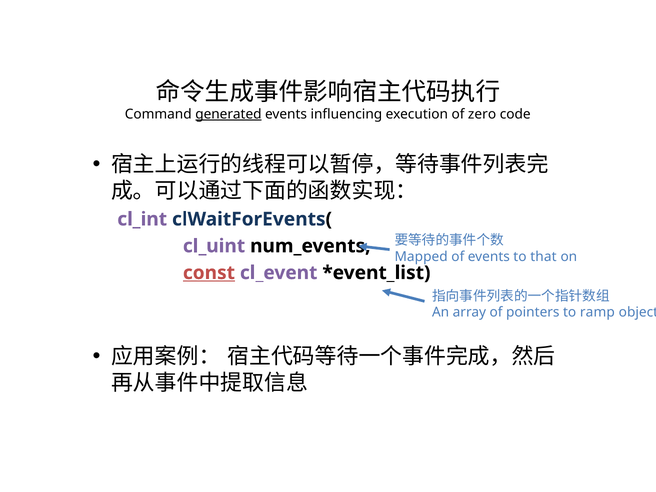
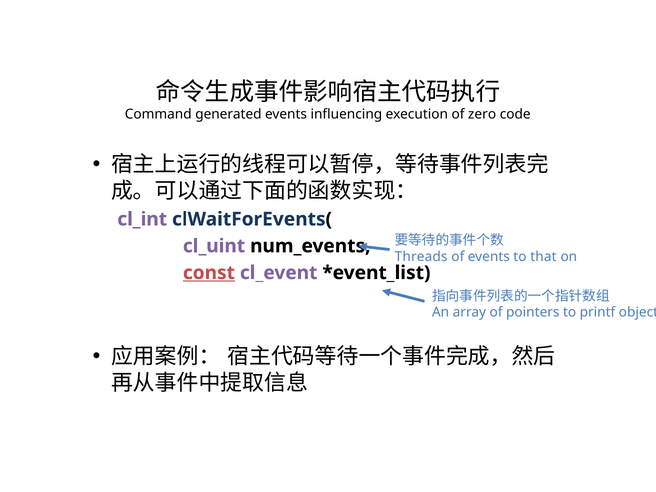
generated underline: present -> none (228, 114)
Mapped: Mapped -> Threads (421, 257)
ramp: ramp -> printf (597, 312)
